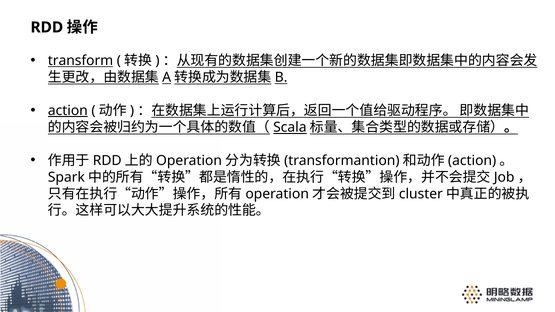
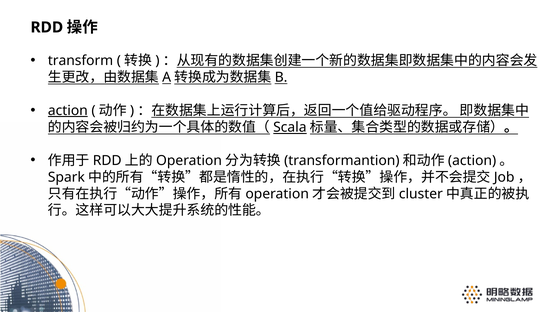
transform underline: present -> none (81, 61)
